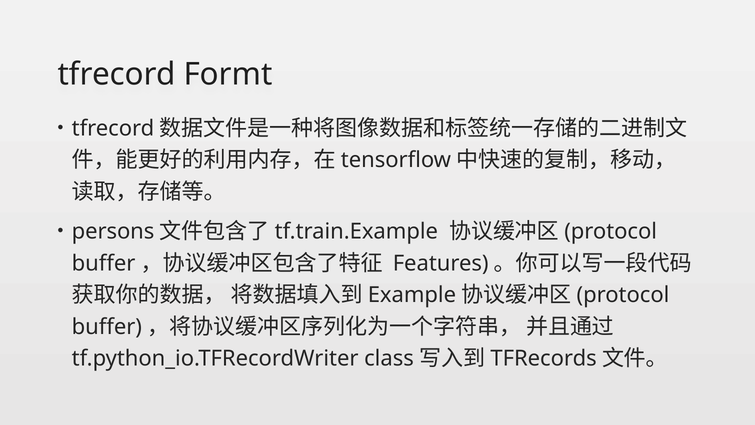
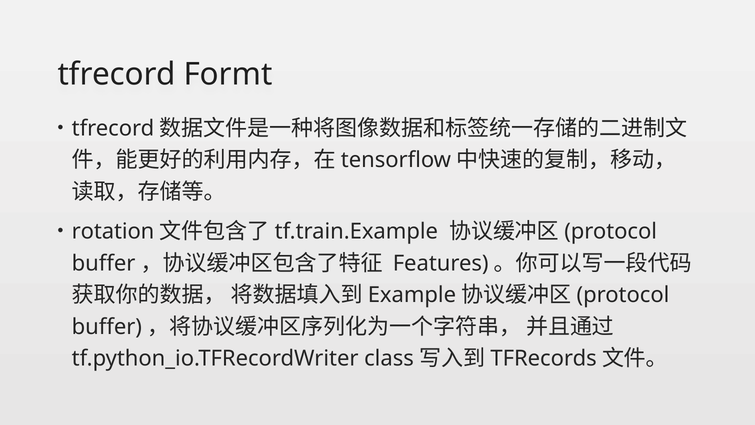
persons: persons -> rotation (113, 231)
